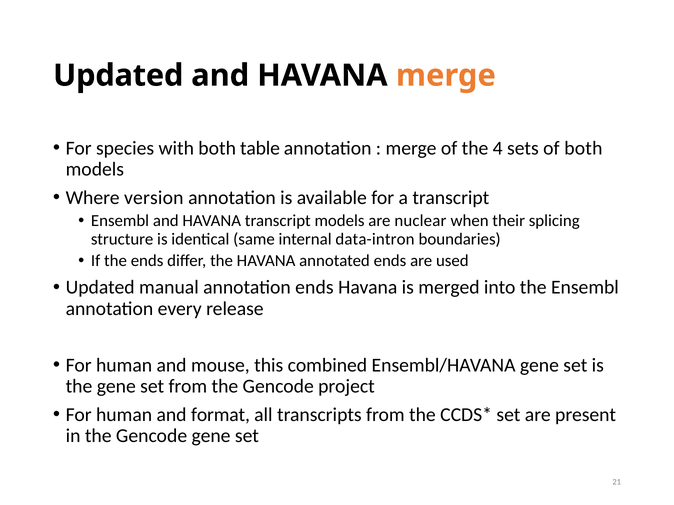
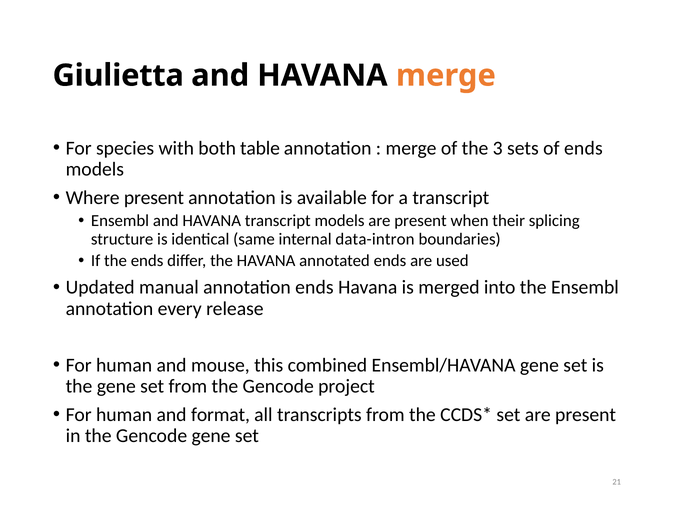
Updated: Updated -> Giulietta (118, 76)
4: 4 -> 3 (498, 148)
of both: both -> ends (583, 148)
Where version: version -> present (154, 198)
models are nuclear: nuclear -> present (420, 221)
